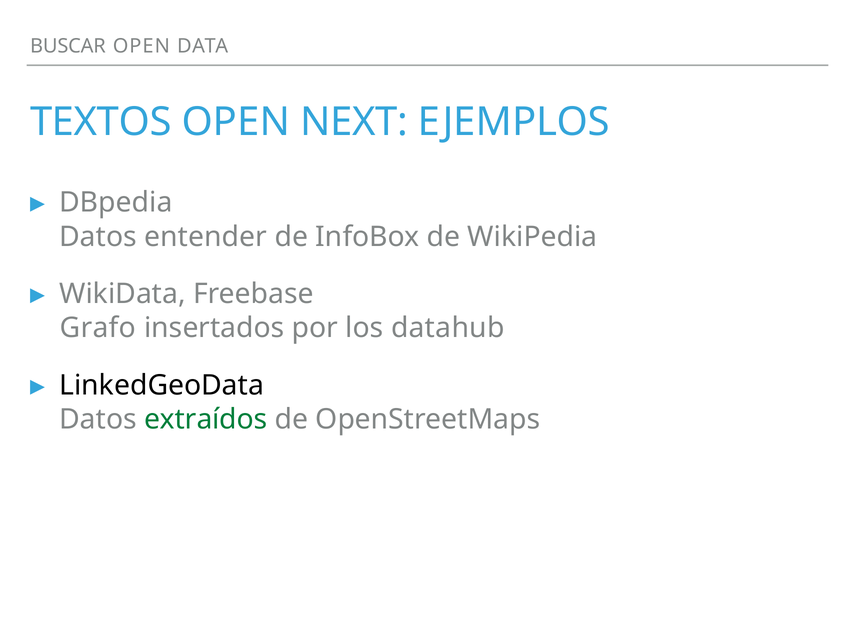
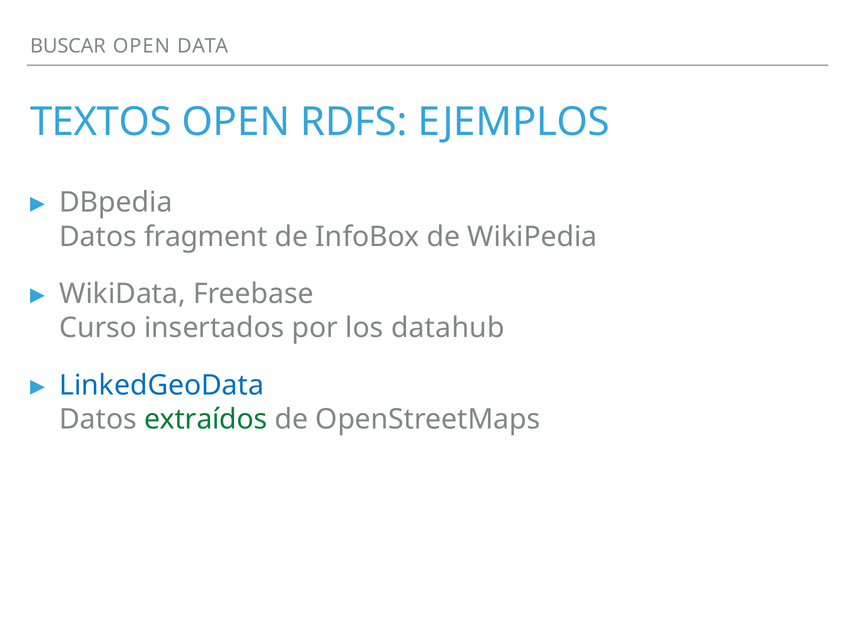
NEXT: NEXT -> RDFS (354, 122)
entender: entender -> fragment (206, 237)
Grafo: Grafo -> Curso (98, 328)
LinkedGeoData colour: black -> blue (162, 386)
